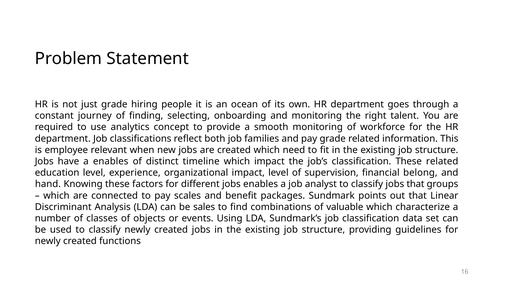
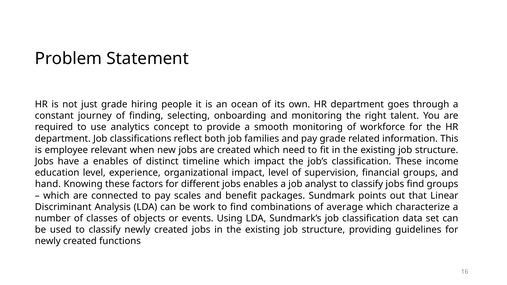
These related: related -> income (442, 161)
financial belong: belong -> groups (420, 173)
jobs that: that -> find (415, 184)
sales: sales -> work (204, 207)
valuable: valuable -> average (345, 207)
